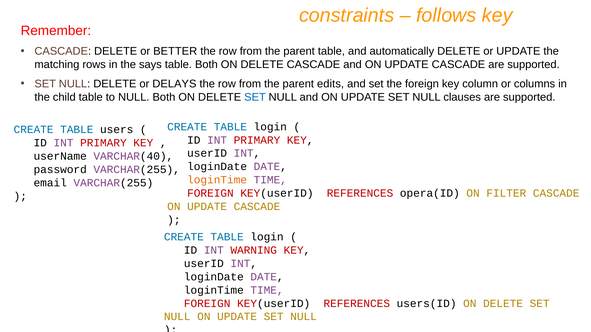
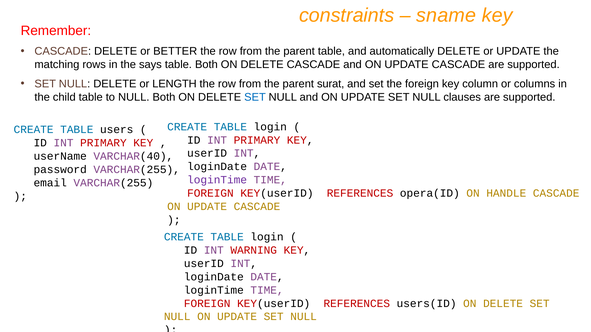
follows: follows -> sname (446, 15)
DELAYS: DELAYS -> LENGTH (174, 84)
edits: edits -> surat (331, 84)
loginTime colour: orange -> purple (217, 180)
FILTER: FILTER -> HANDLE (506, 193)
